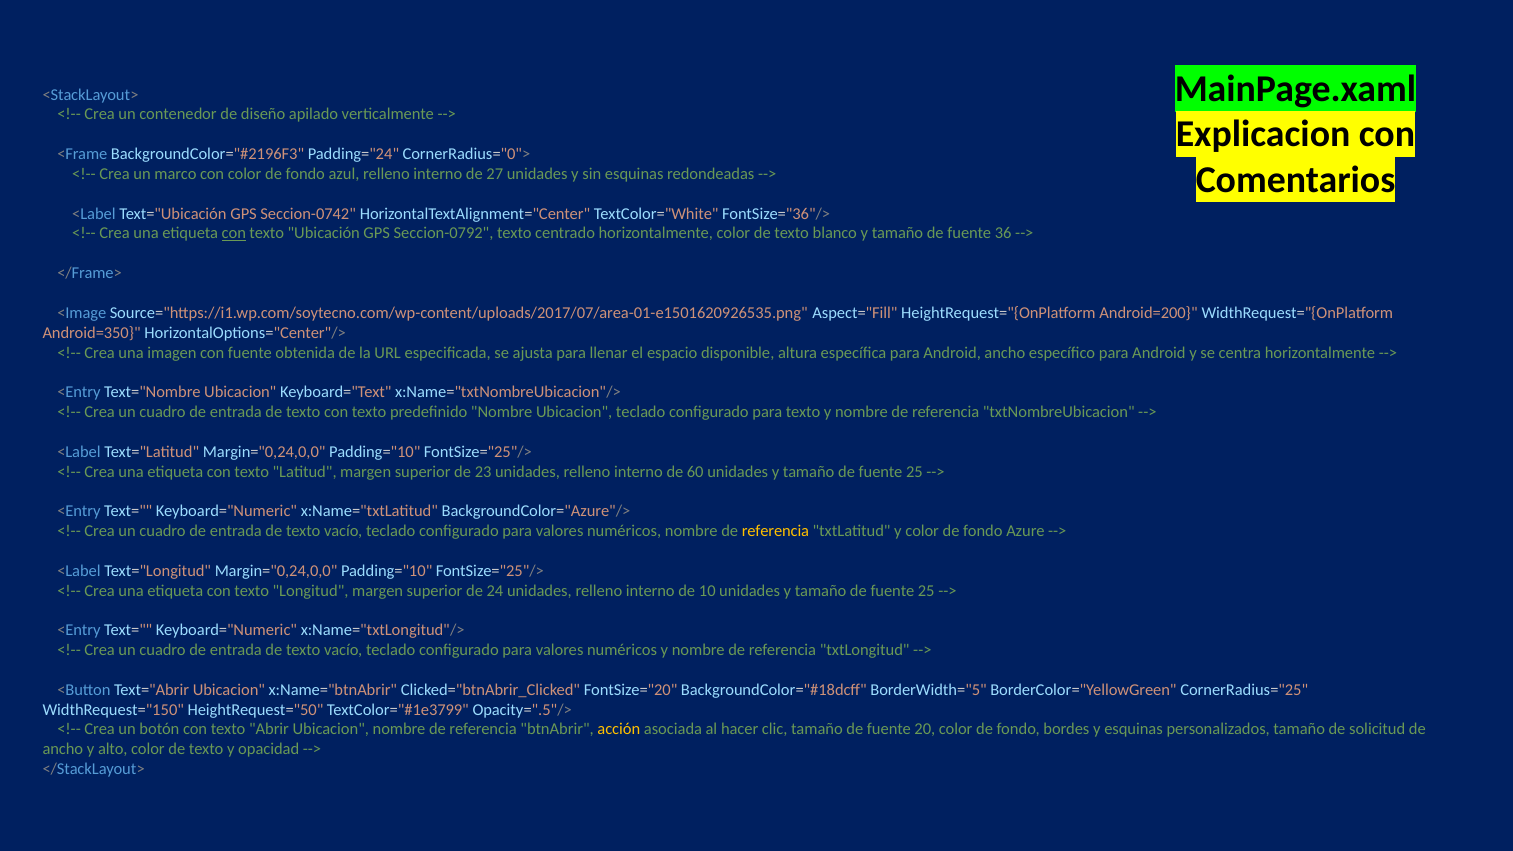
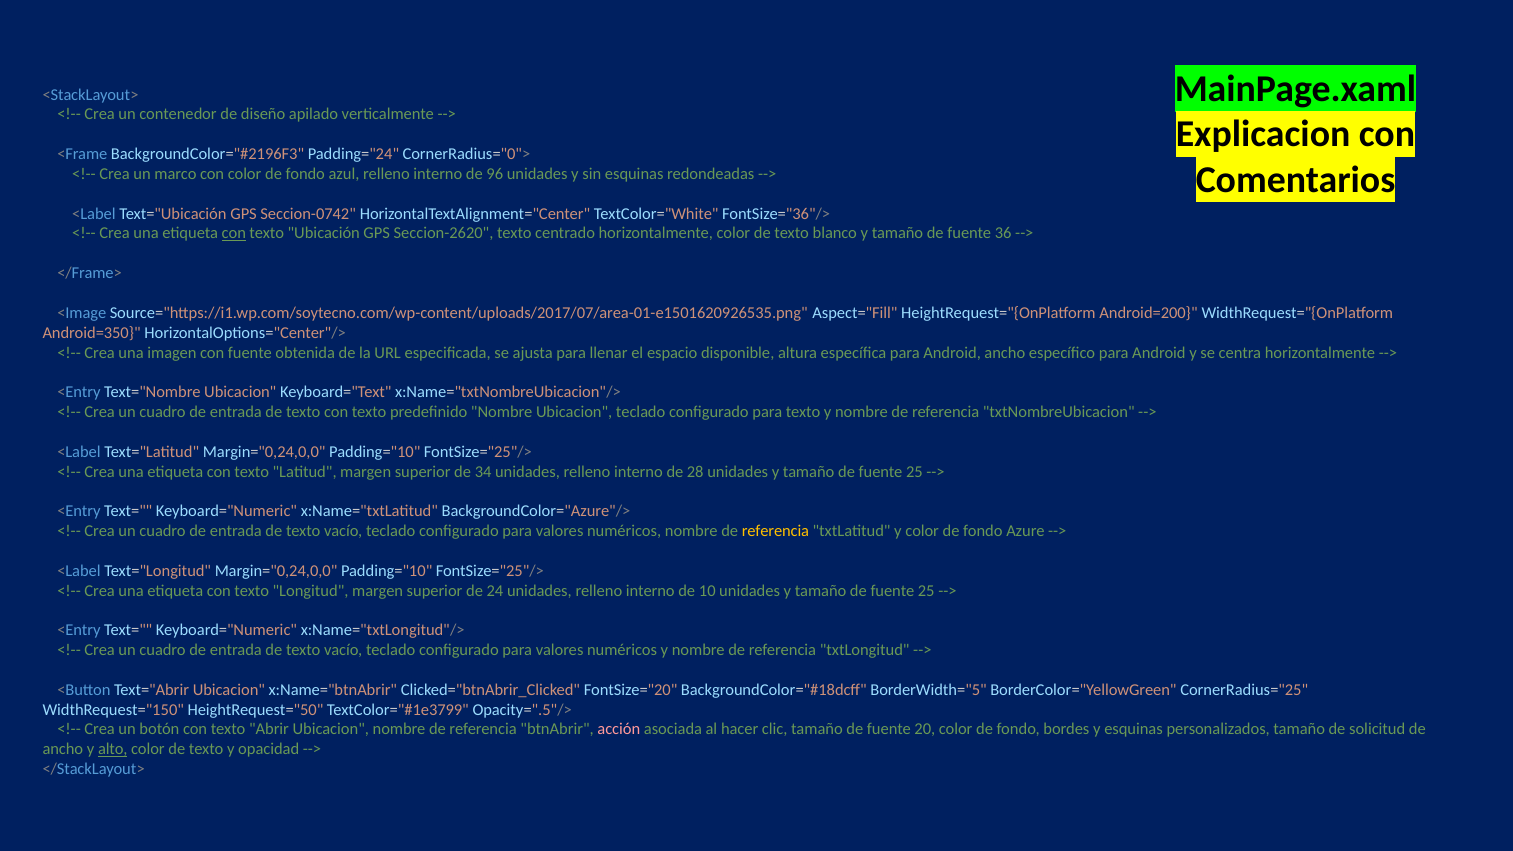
27: 27 -> 96 (495, 174)
Seccion-0792: Seccion-0792 -> Seccion-2620 (444, 234)
23: 23 -> 34 (483, 472)
60: 60 -> 28 (695, 472)
acción colour: yellow -> pink (619, 729)
alto underline: none -> present (113, 749)
